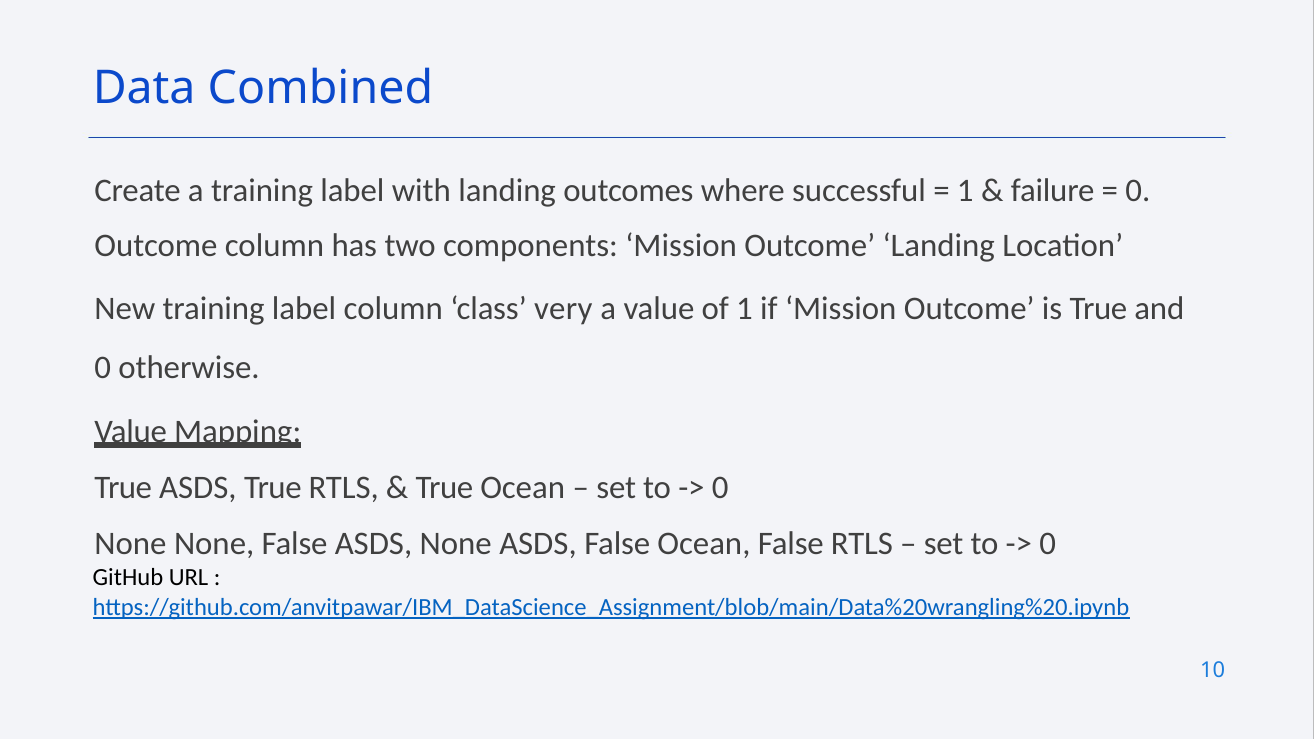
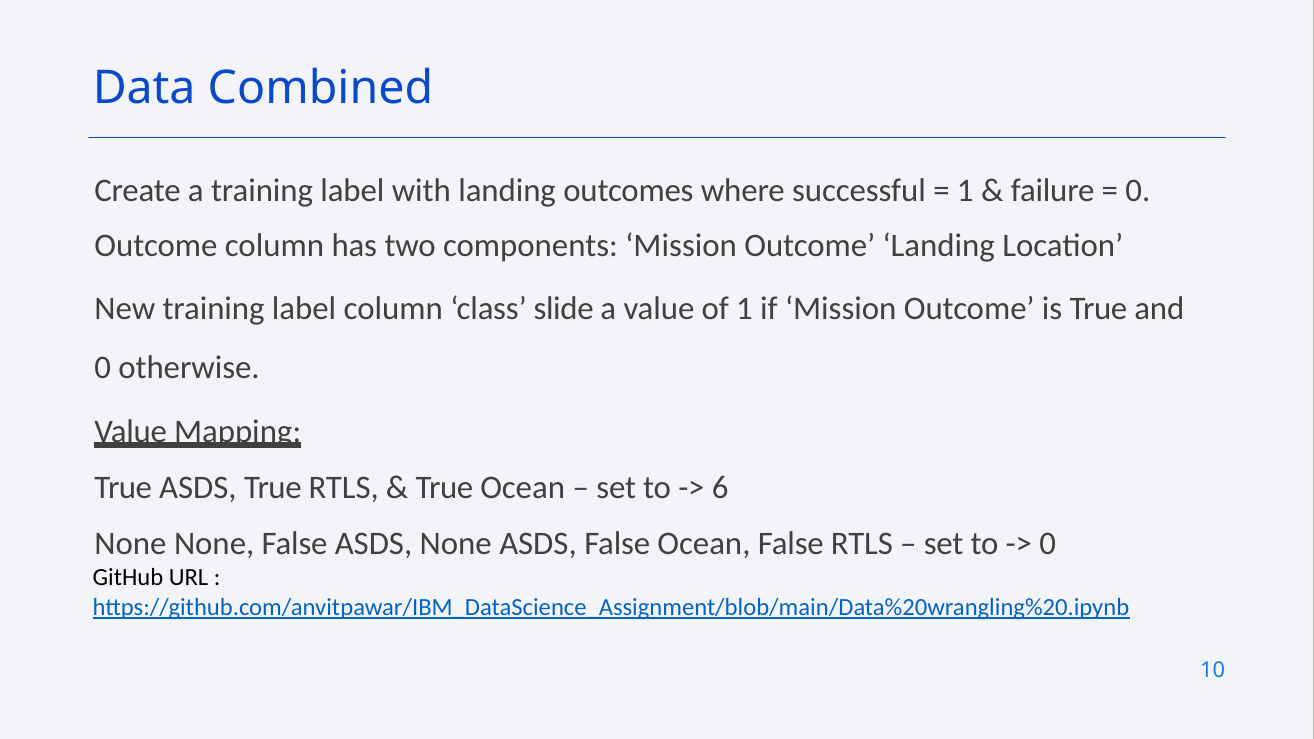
very: very -> slide (564, 309)
0: 0 -> 6 (720, 488)
